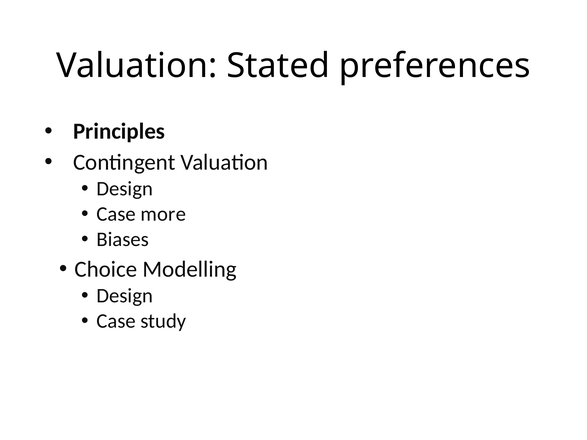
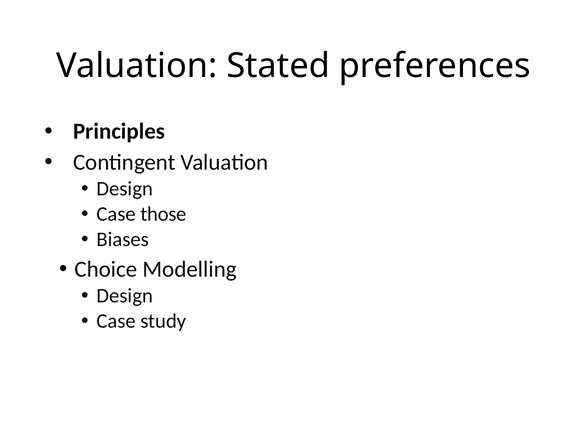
more: more -> those (163, 214)
